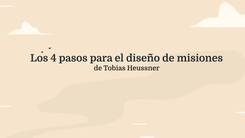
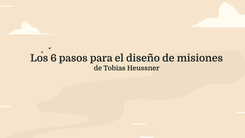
4: 4 -> 6 (54, 58)
